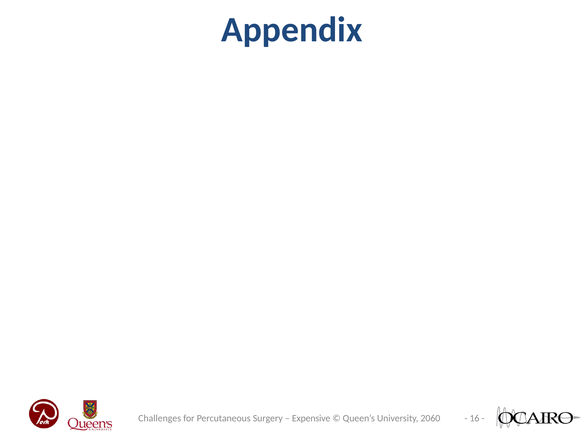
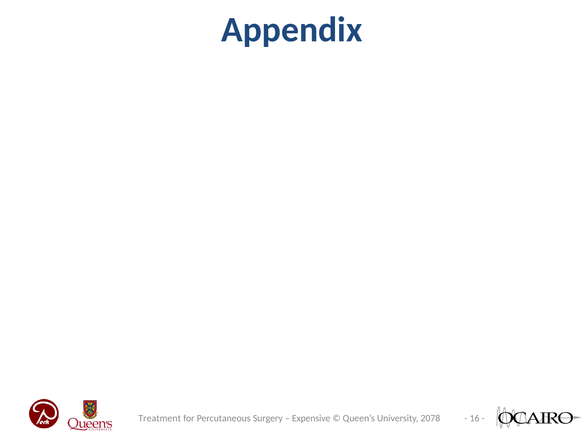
Challenges: Challenges -> Treatment (160, 418)
2060: 2060 -> 2078 (430, 418)
